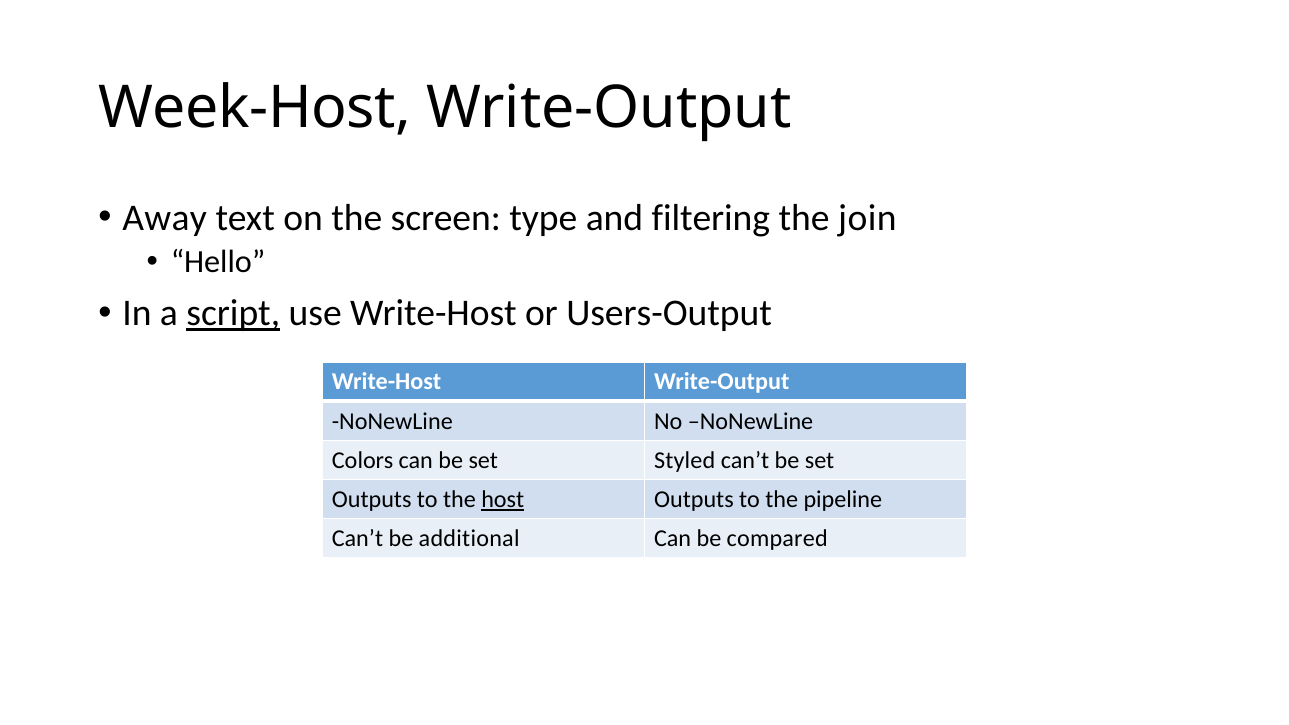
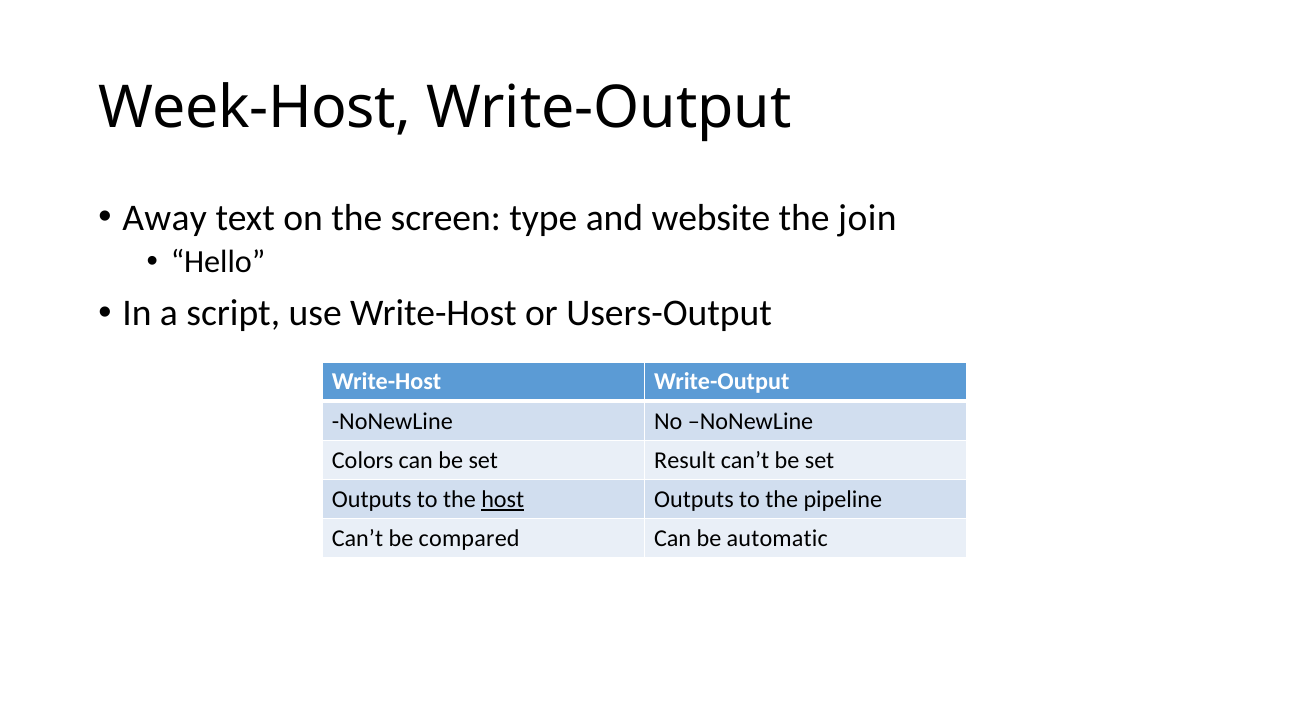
filtering: filtering -> website (711, 218)
script underline: present -> none (233, 313)
Styled: Styled -> Result (685, 460)
additional: additional -> compared (469, 539)
compared: compared -> automatic (777, 539)
